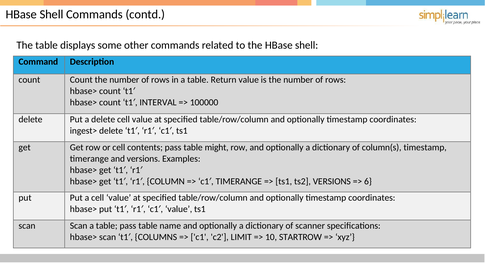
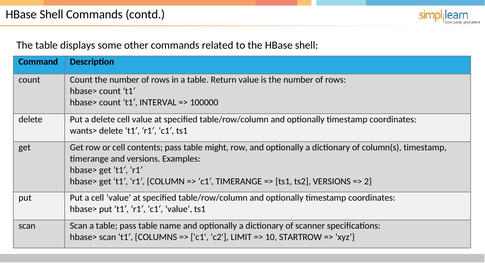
ingest>: ingest> -> wants> (84, 131)
6: 6 -> 2 (368, 182)
